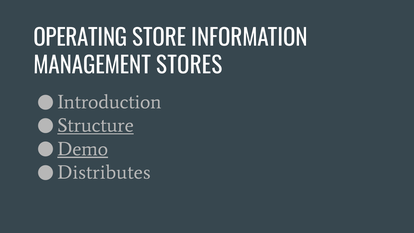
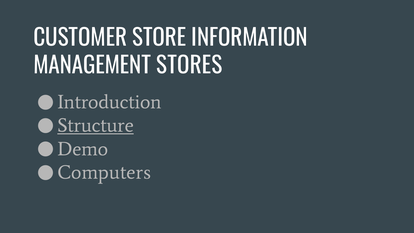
OPERATING: OPERATING -> CUSTOMER (80, 38)
Demo underline: present -> none (83, 149)
Distributes: Distributes -> Computers (104, 172)
